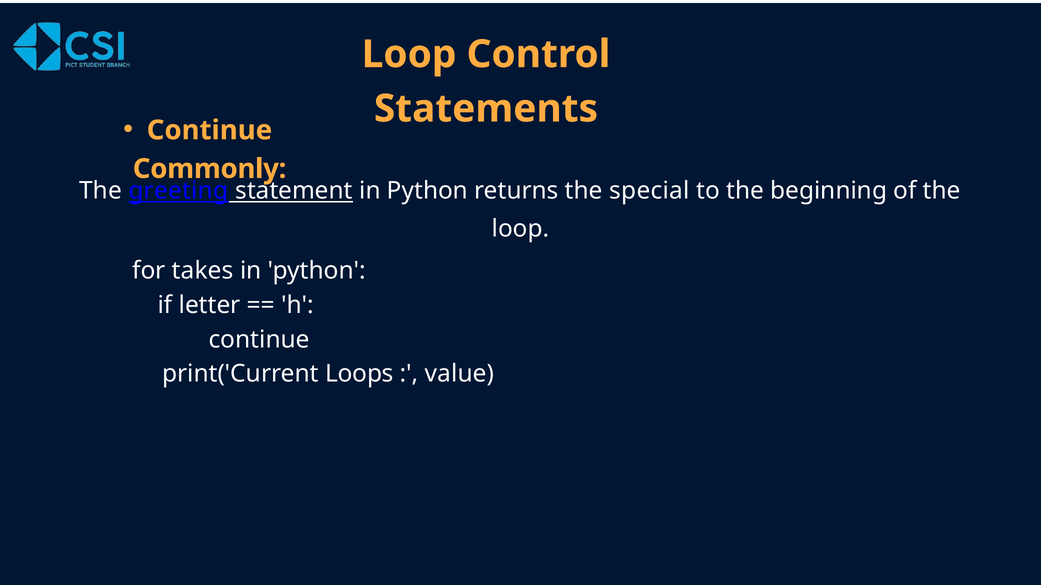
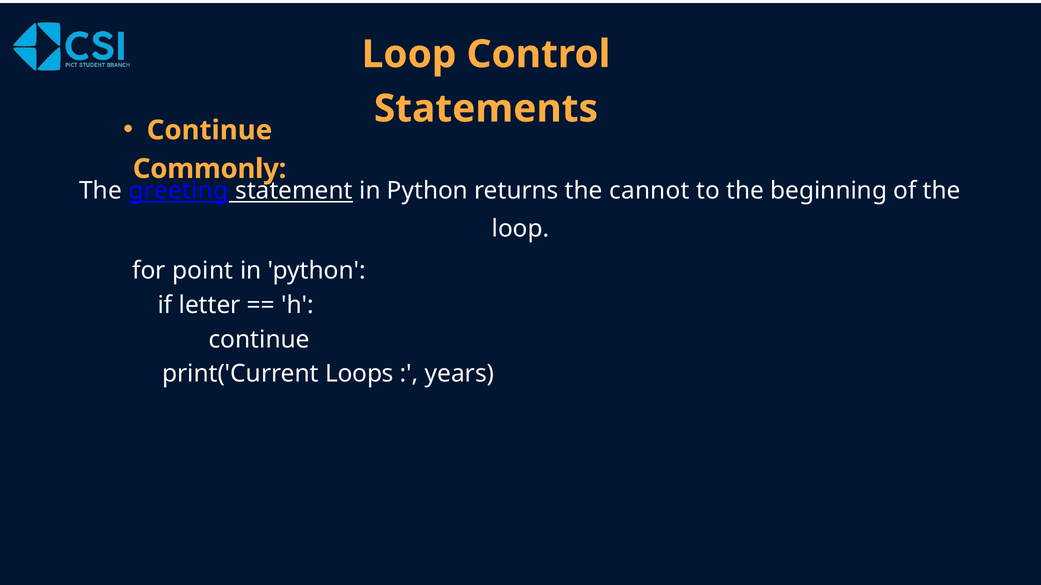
special: special -> cannot (649, 191)
takes: takes -> point (203, 271)
value: value -> years (459, 374)
